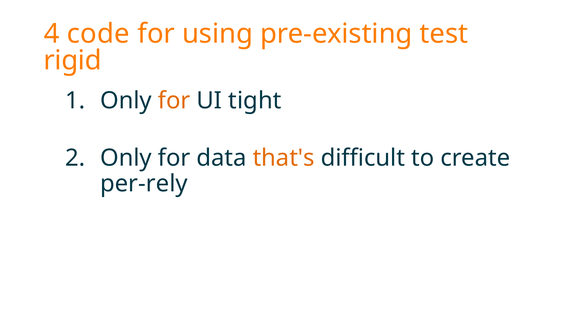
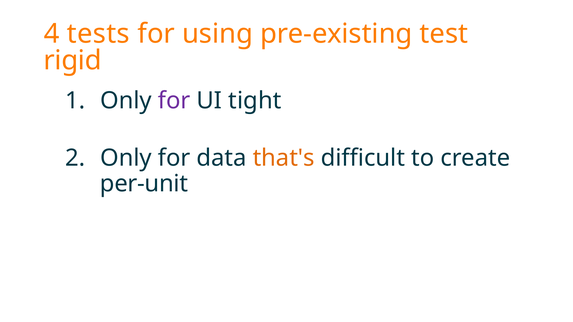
code: code -> tests (98, 34)
for colour: orange -> purple (174, 101)
per-rely: per-rely -> per-unit (144, 184)
